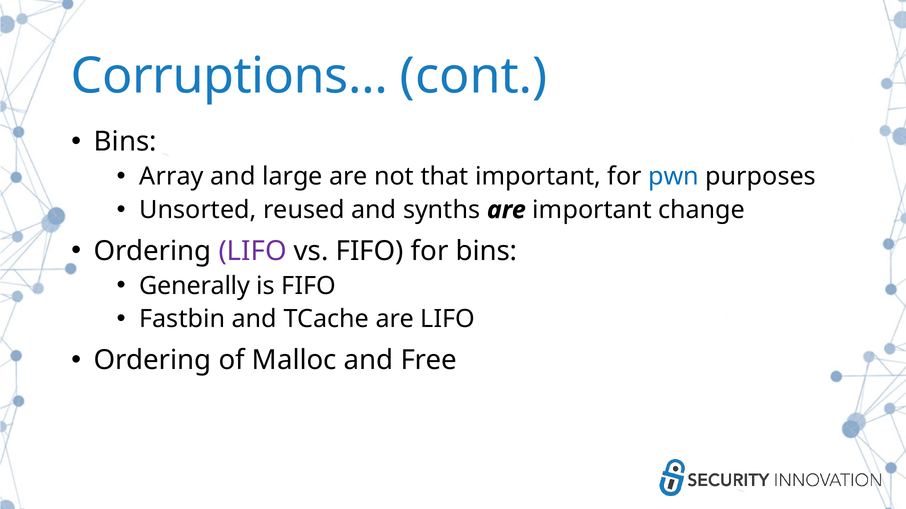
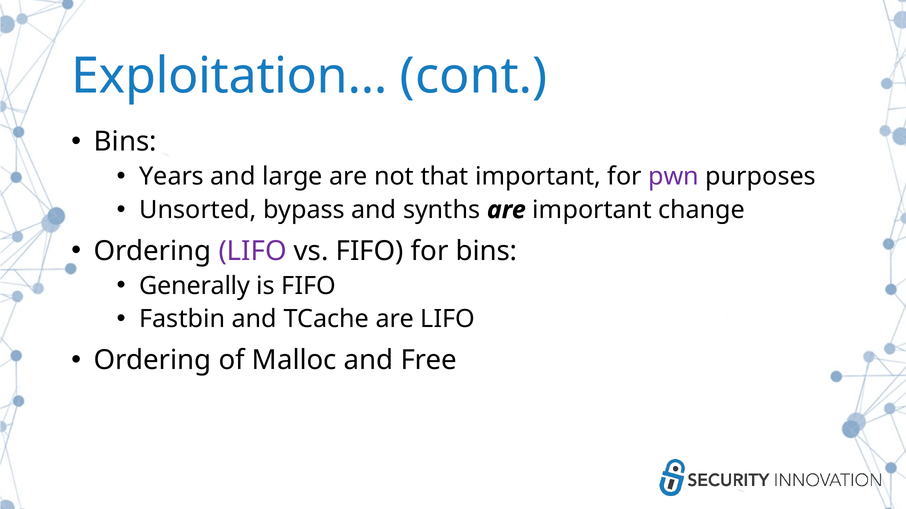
Corruptions…: Corruptions… -> Exploitation… (229, 76)
Array: Array -> Years (172, 177)
pwn colour: blue -> purple (674, 177)
reused: reused -> bypass (304, 210)
